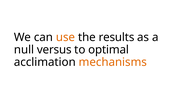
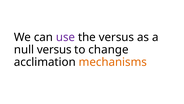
use colour: orange -> purple (65, 37)
the results: results -> versus (116, 37)
optimal: optimal -> change (108, 49)
